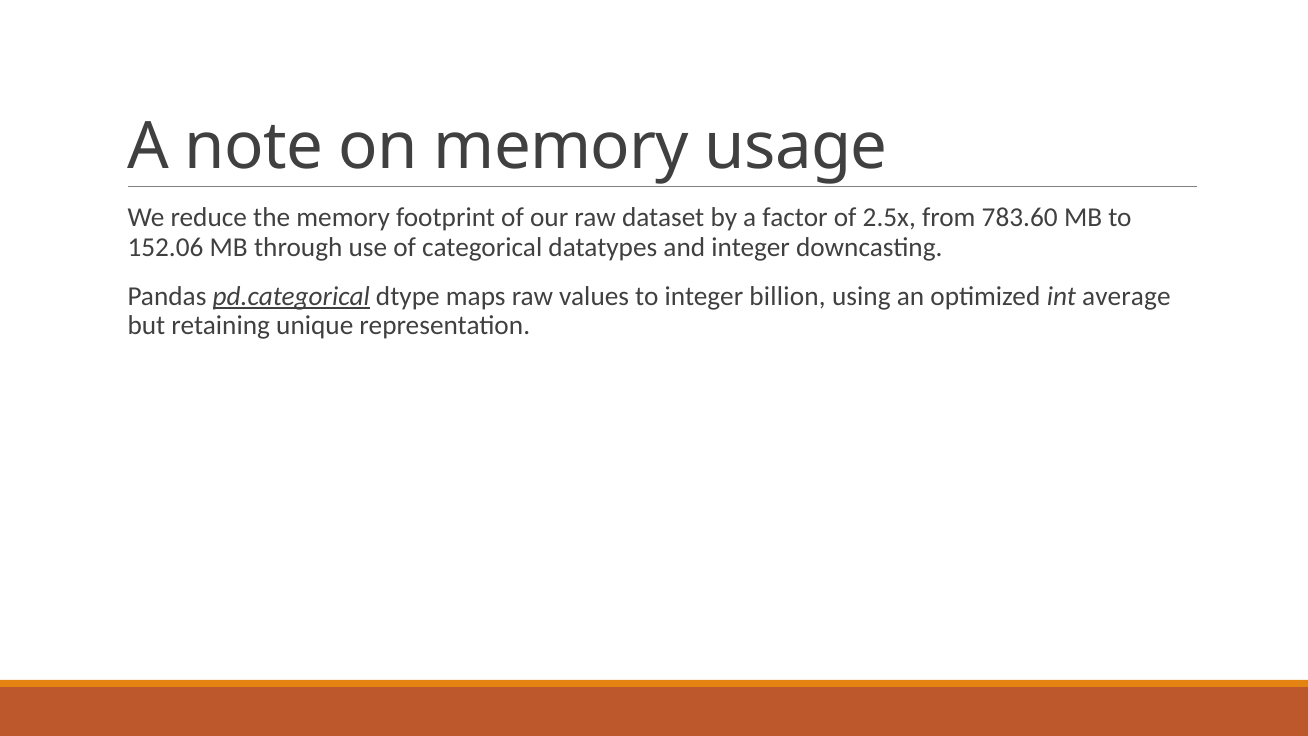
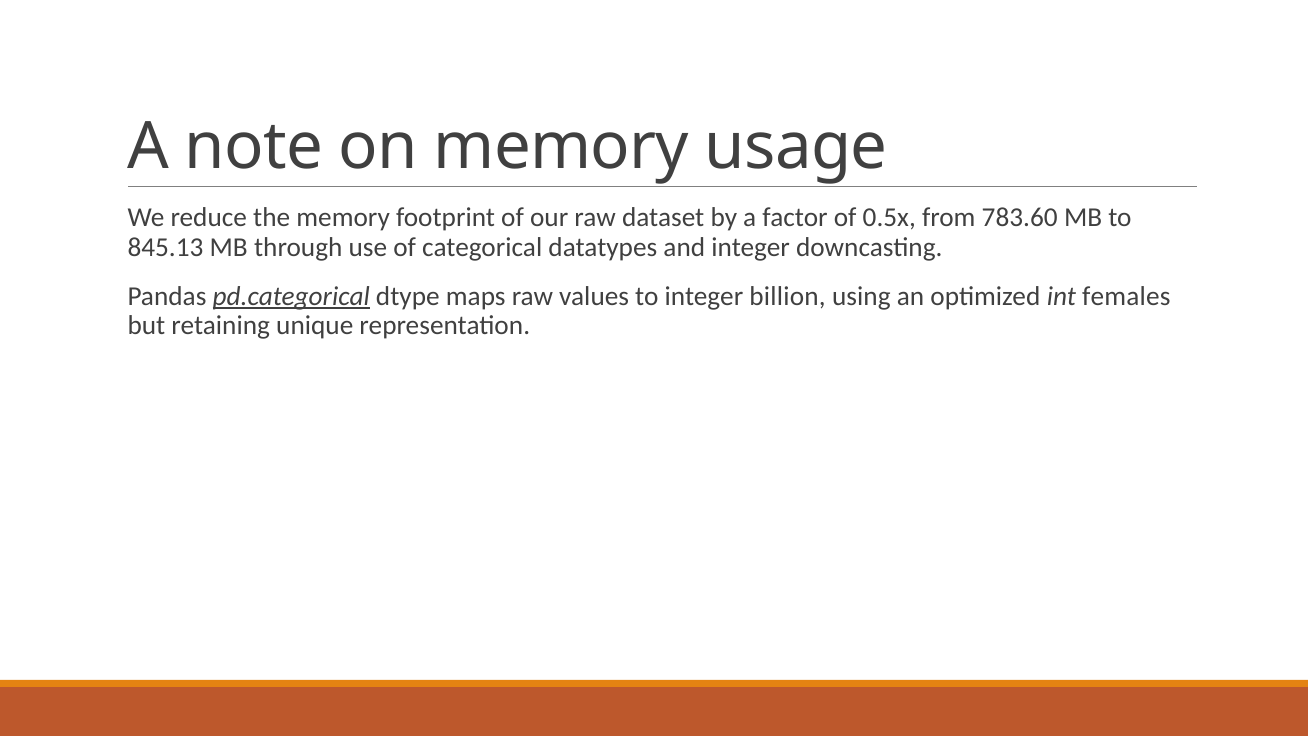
2.5x: 2.5x -> 0.5x (889, 218)
152.06: 152.06 -> 845.13 (166, 247)
average: average -> females (1126, 296)
